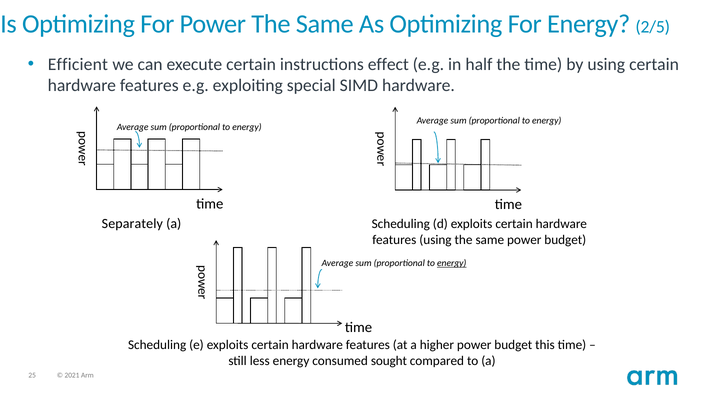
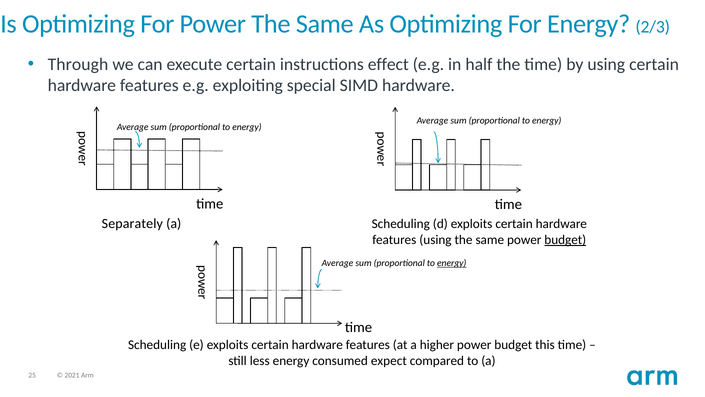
2/5: 2/5 -> 2/3 (653, 27)
Efficient: Efficient -> Through (78, 64)
budget underline: none -> present (565, 240)
sought: sought -> expect (389, 360)
